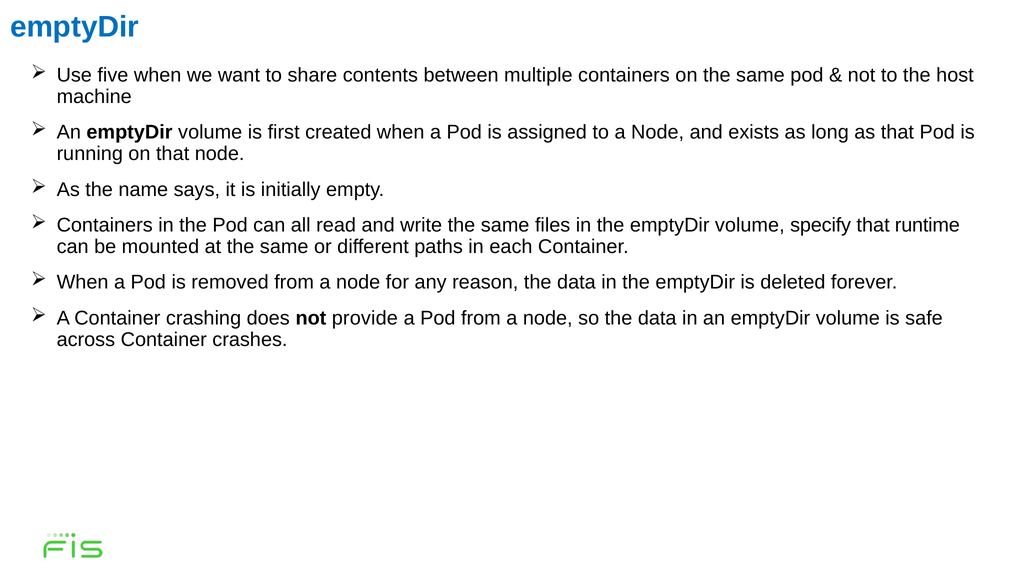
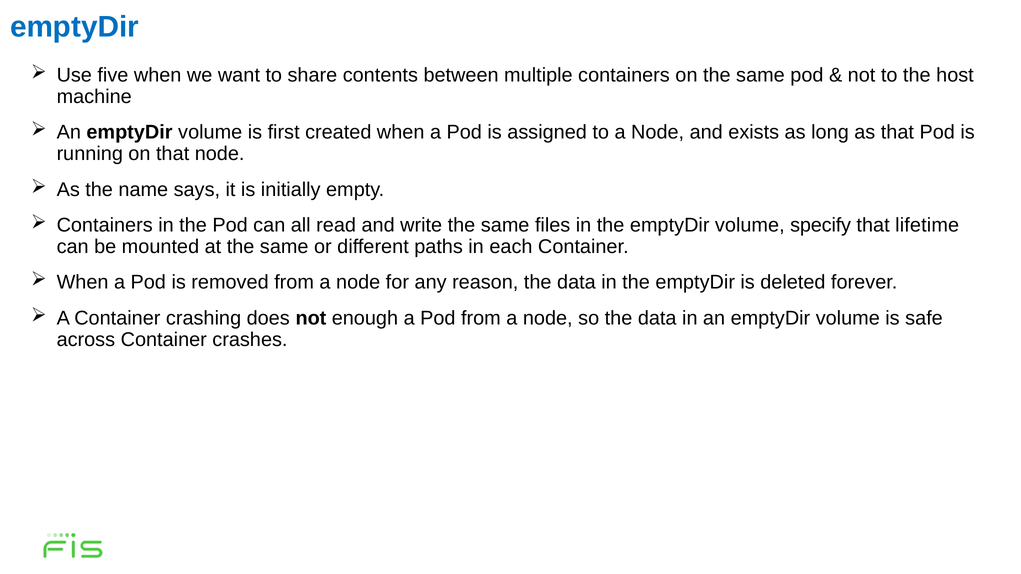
runtime: runtime -> lifetime (927, 225)
provide: provide -> enough (365, 318)
